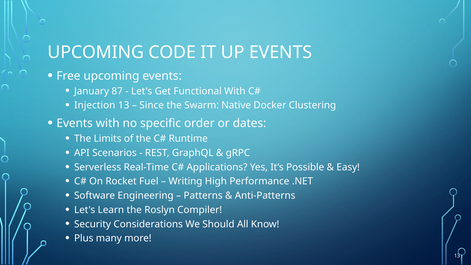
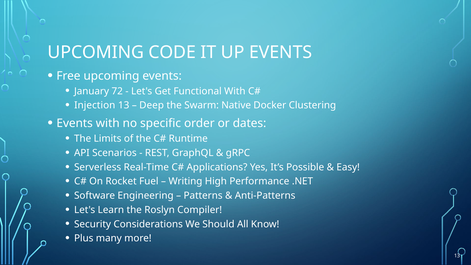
87: 87 -> 72 (117, 91)
Since: Since -> Deep (152, 105)
